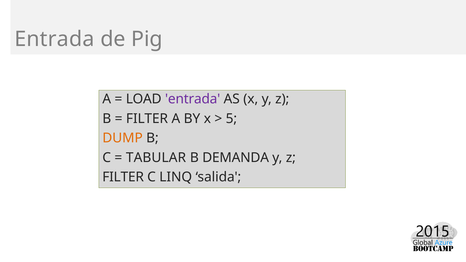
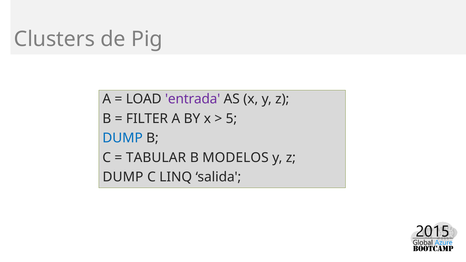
Entrada: Entrada -> Clusters (54, 39)
DUMP colour: orange -> blue (123, 138)
DEMANDA: DEMANDA -> MODELOS (235, 158)
FILTER: FILTER -> DUMP (123, 177)
